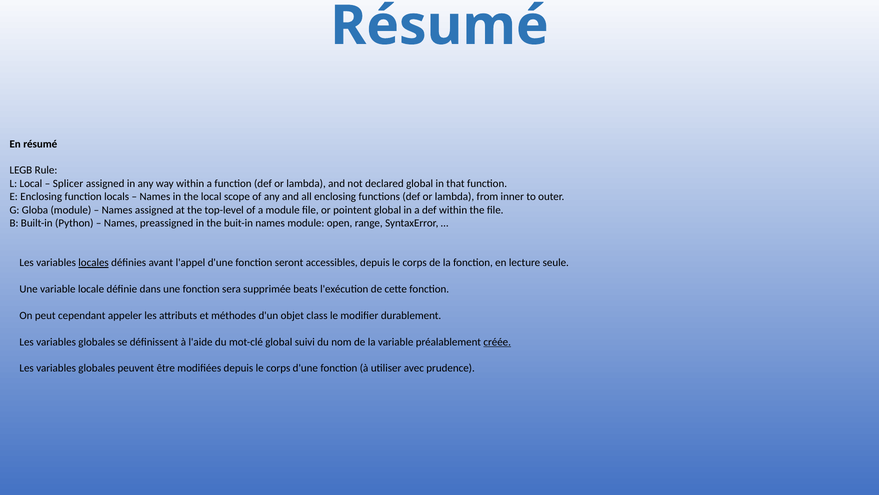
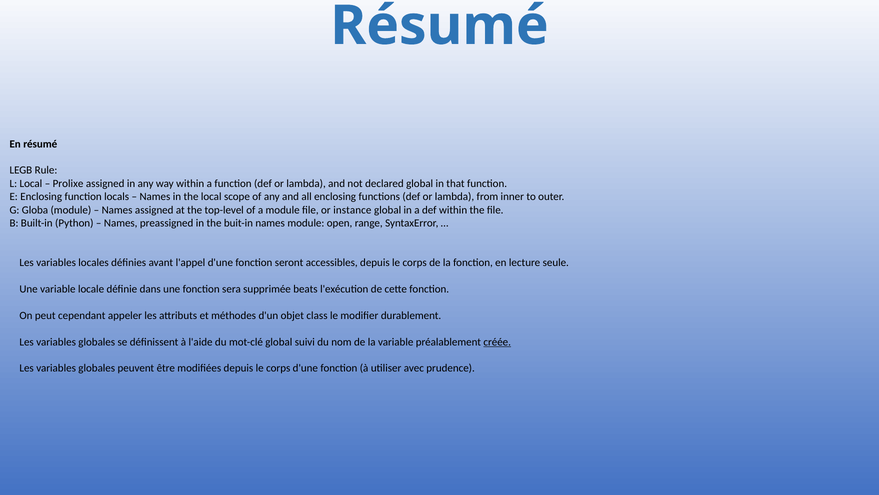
Splicer: Splicer -> Prolixe (68, 183)
pointent: pointent -> instance (352, 210)
locales underline: present -> none (94, 262)
